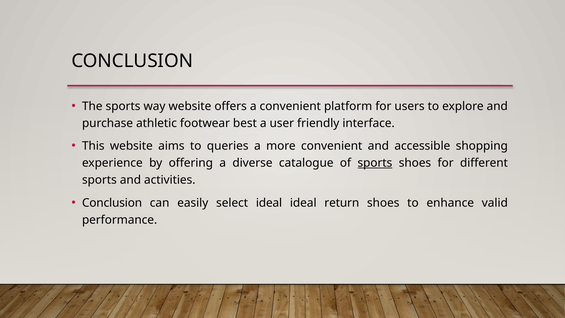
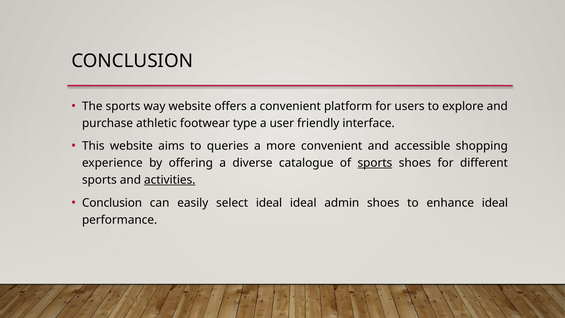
best: best -> type (245, 123)
activities underline: none -> present (170, 180)
return: return -> admin (342, 203)
enhance valid: valid -> ideal (495, 203)
